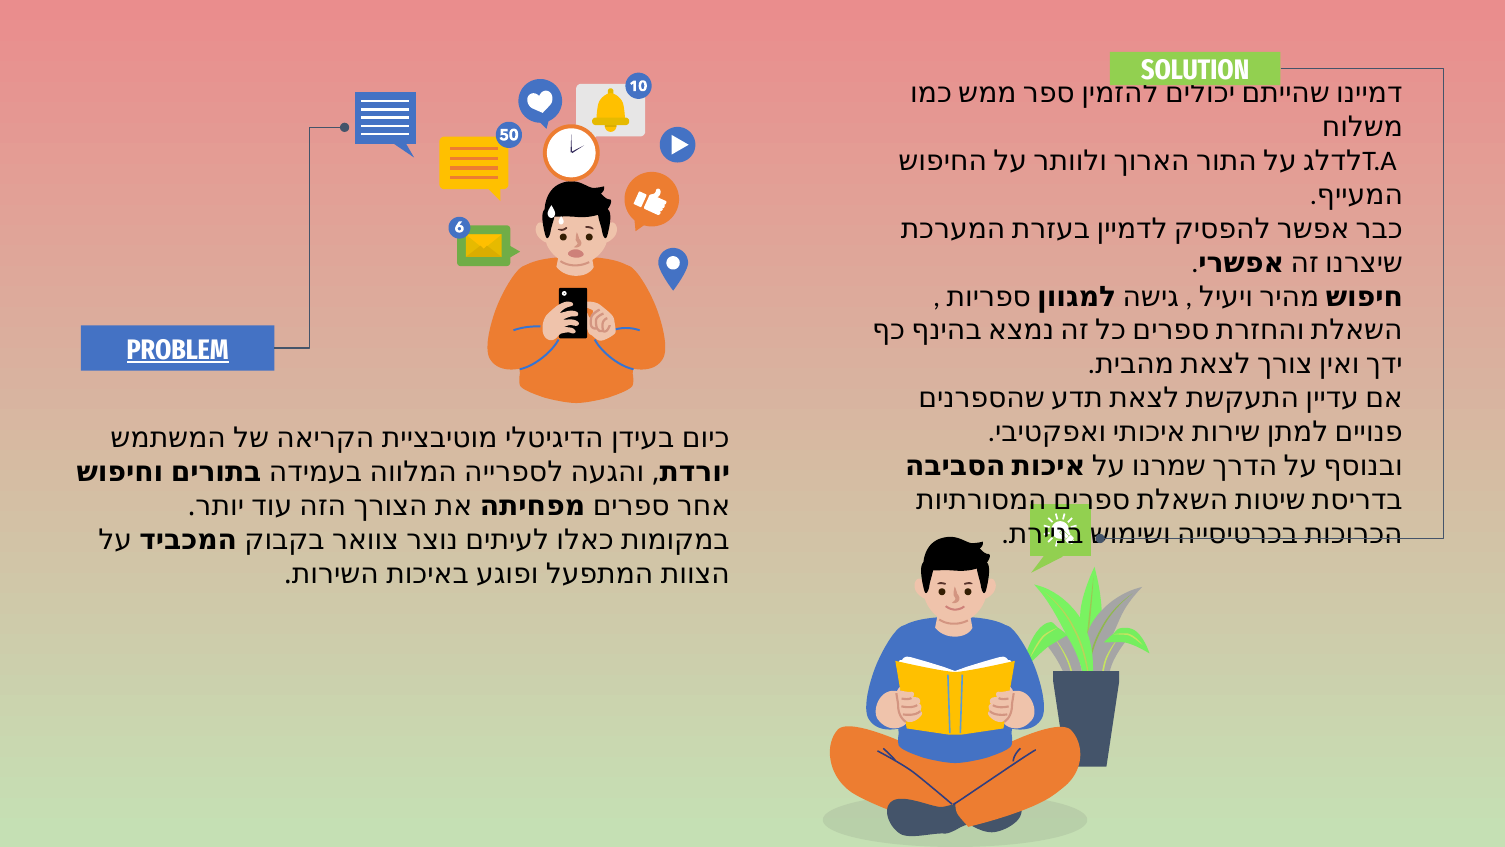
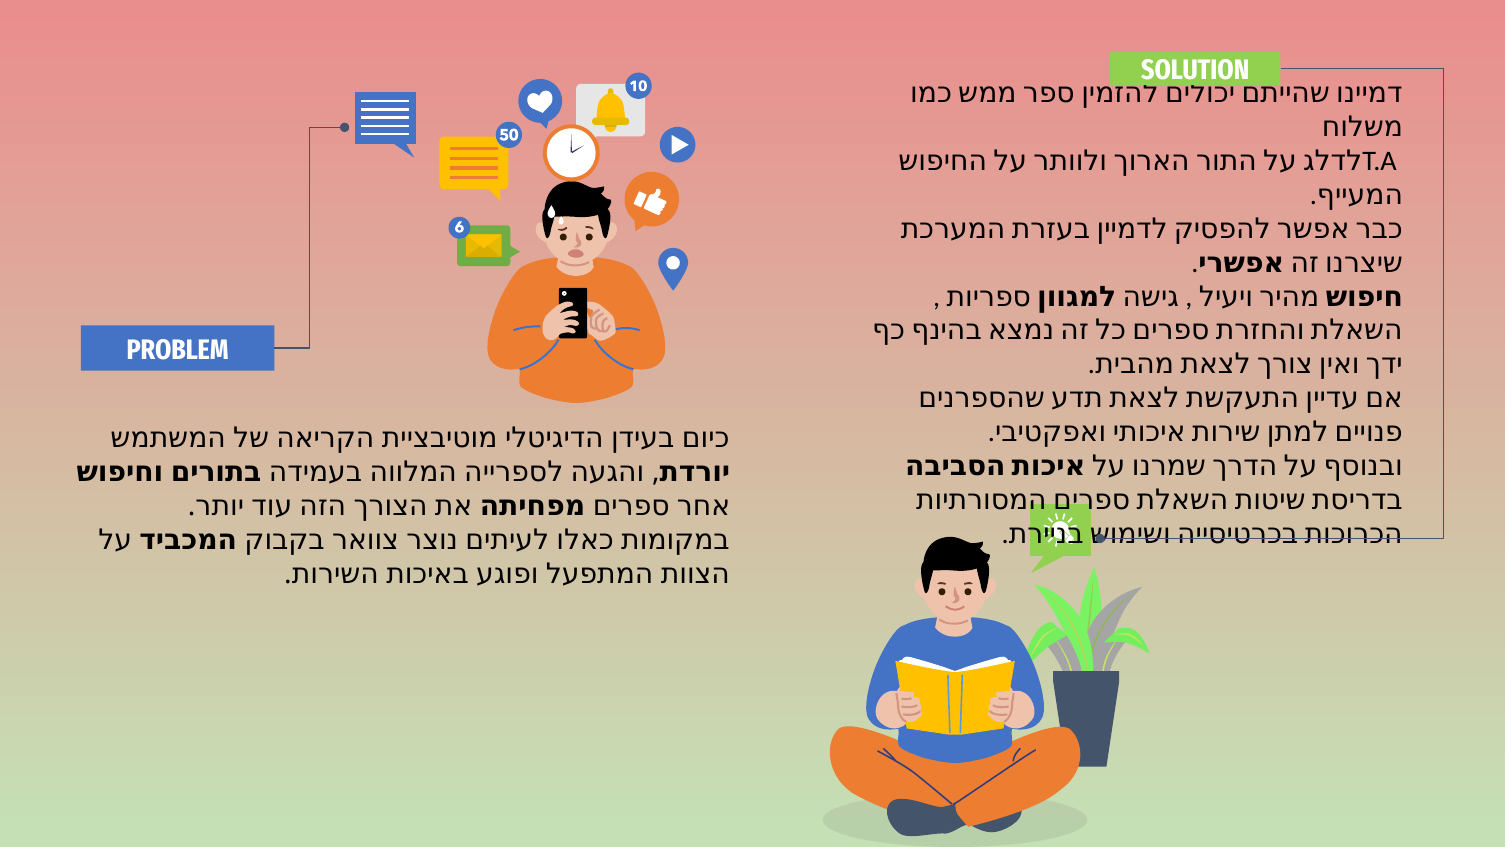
PROBLEM underline: present -> none (178, 350)
